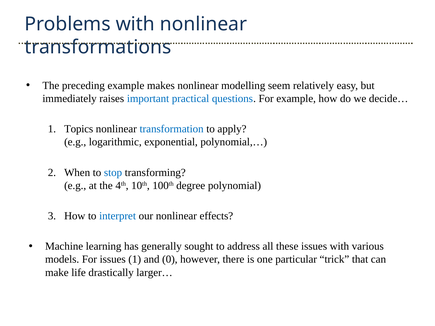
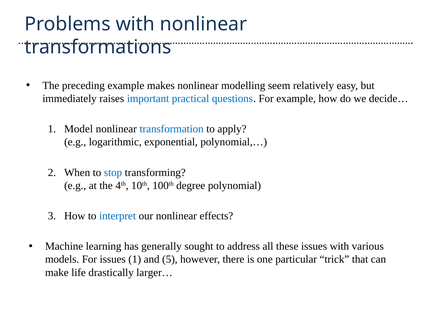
Topics: Topics -> Model (79, 129)
0: 0 -> 5 (170, 260)
